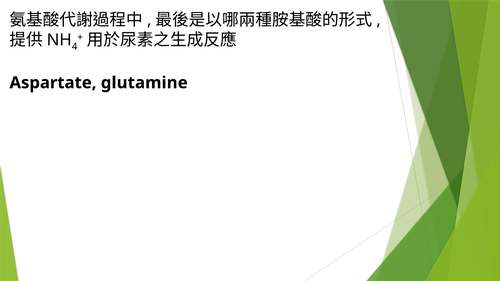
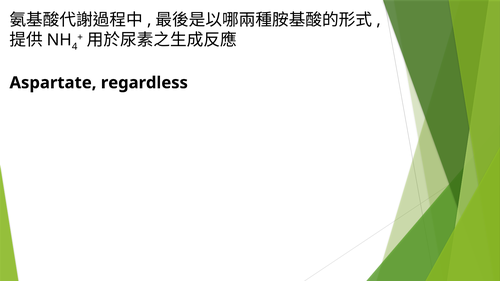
glutamine: glutamine -> regardless (144, 83)
